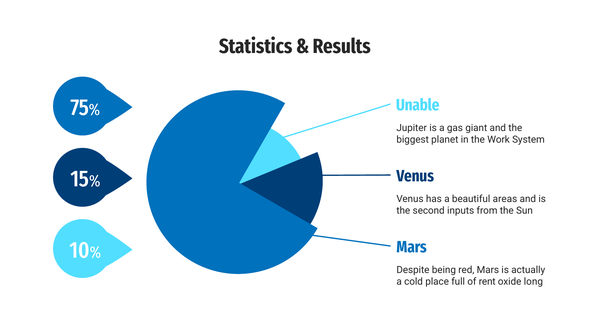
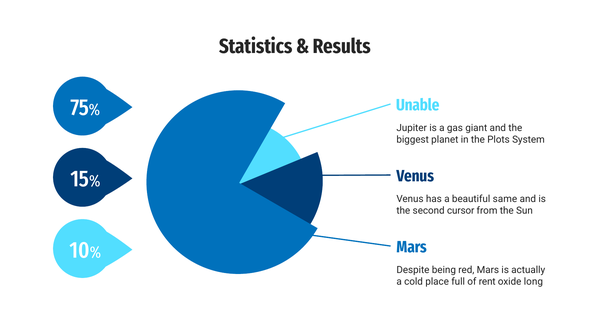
Work: Work -> Plots (499, 140)
areas: areas -> same (505, 199)
inputs: inputs -> cursor (461, 211)
